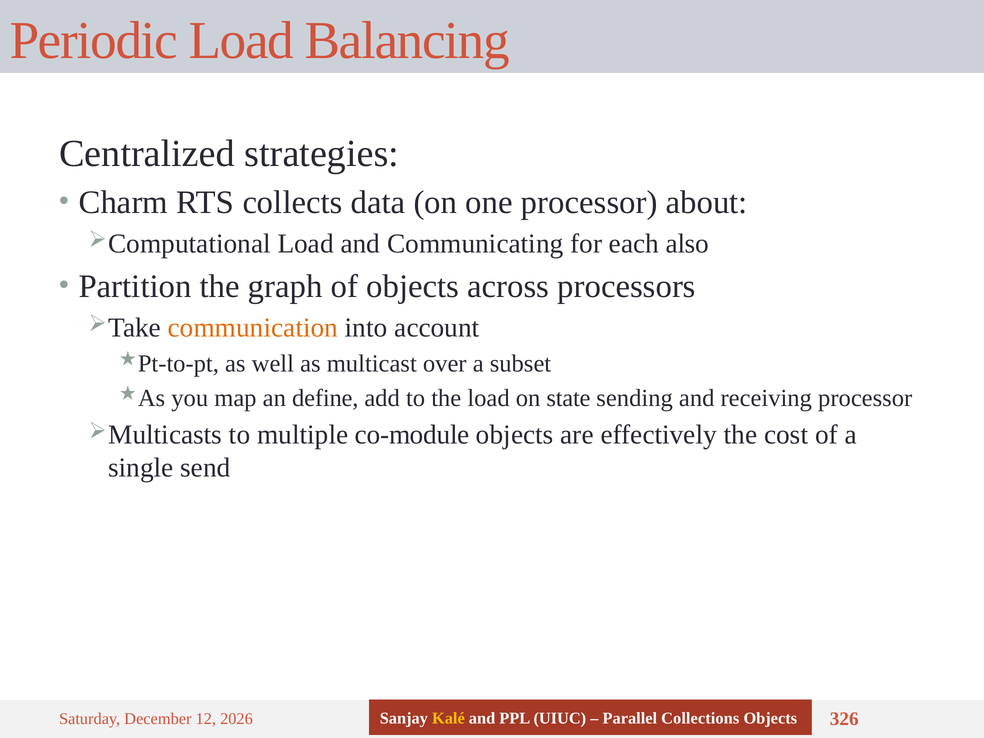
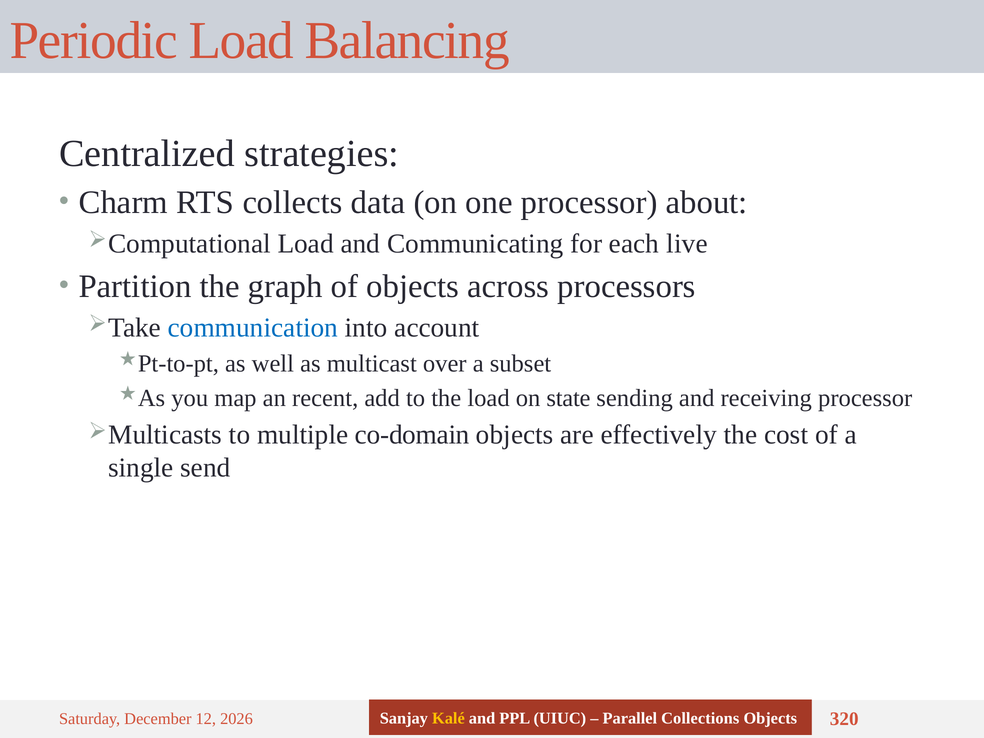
also: also -> live (687, 244)
communication colour: orange -> blue (253, 328)
define: define -> recent (325, 398)
co-module: co-module -> co-domain (412, 435)
326: 326 -> 320 (844, 719)
